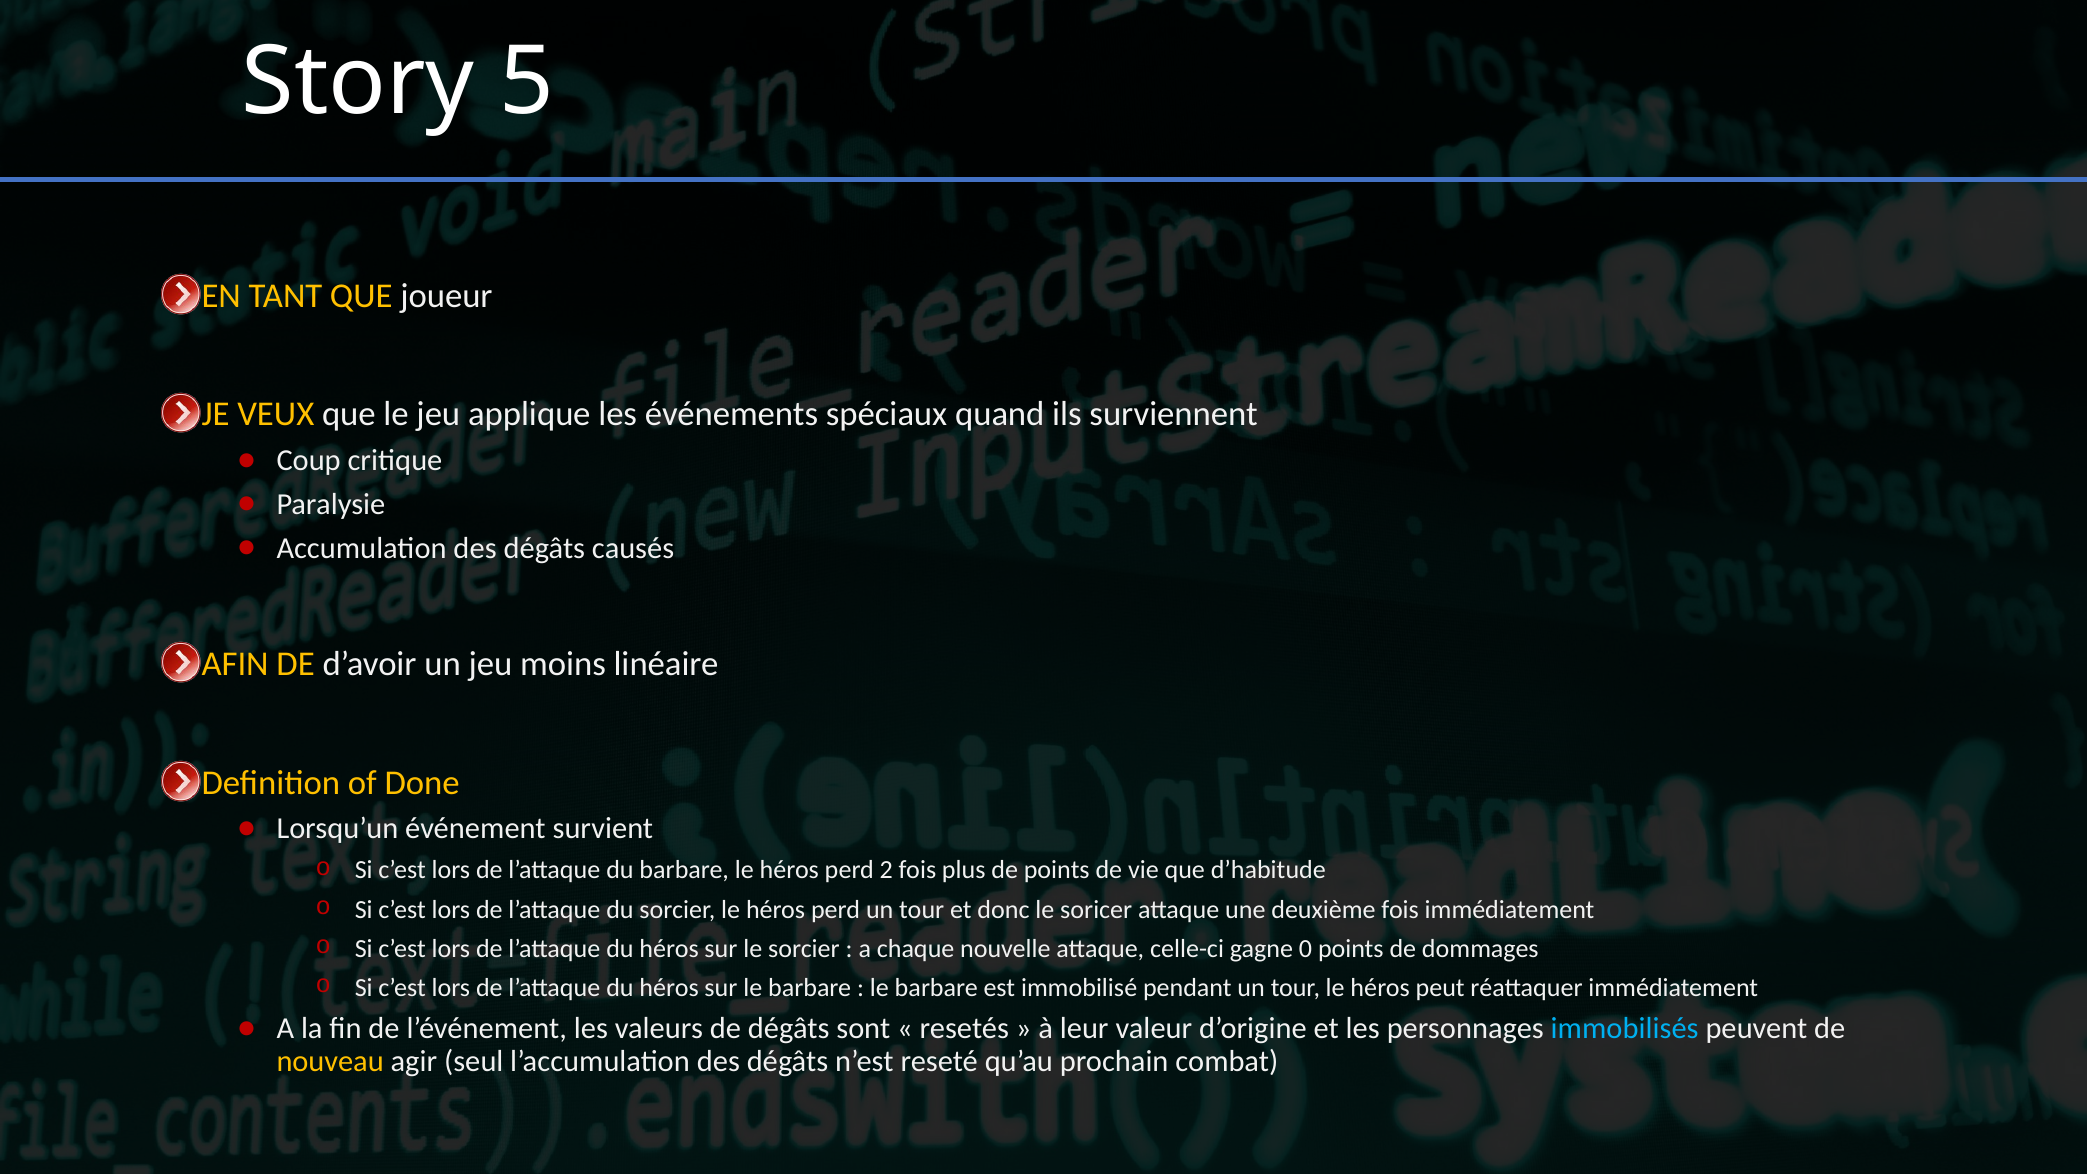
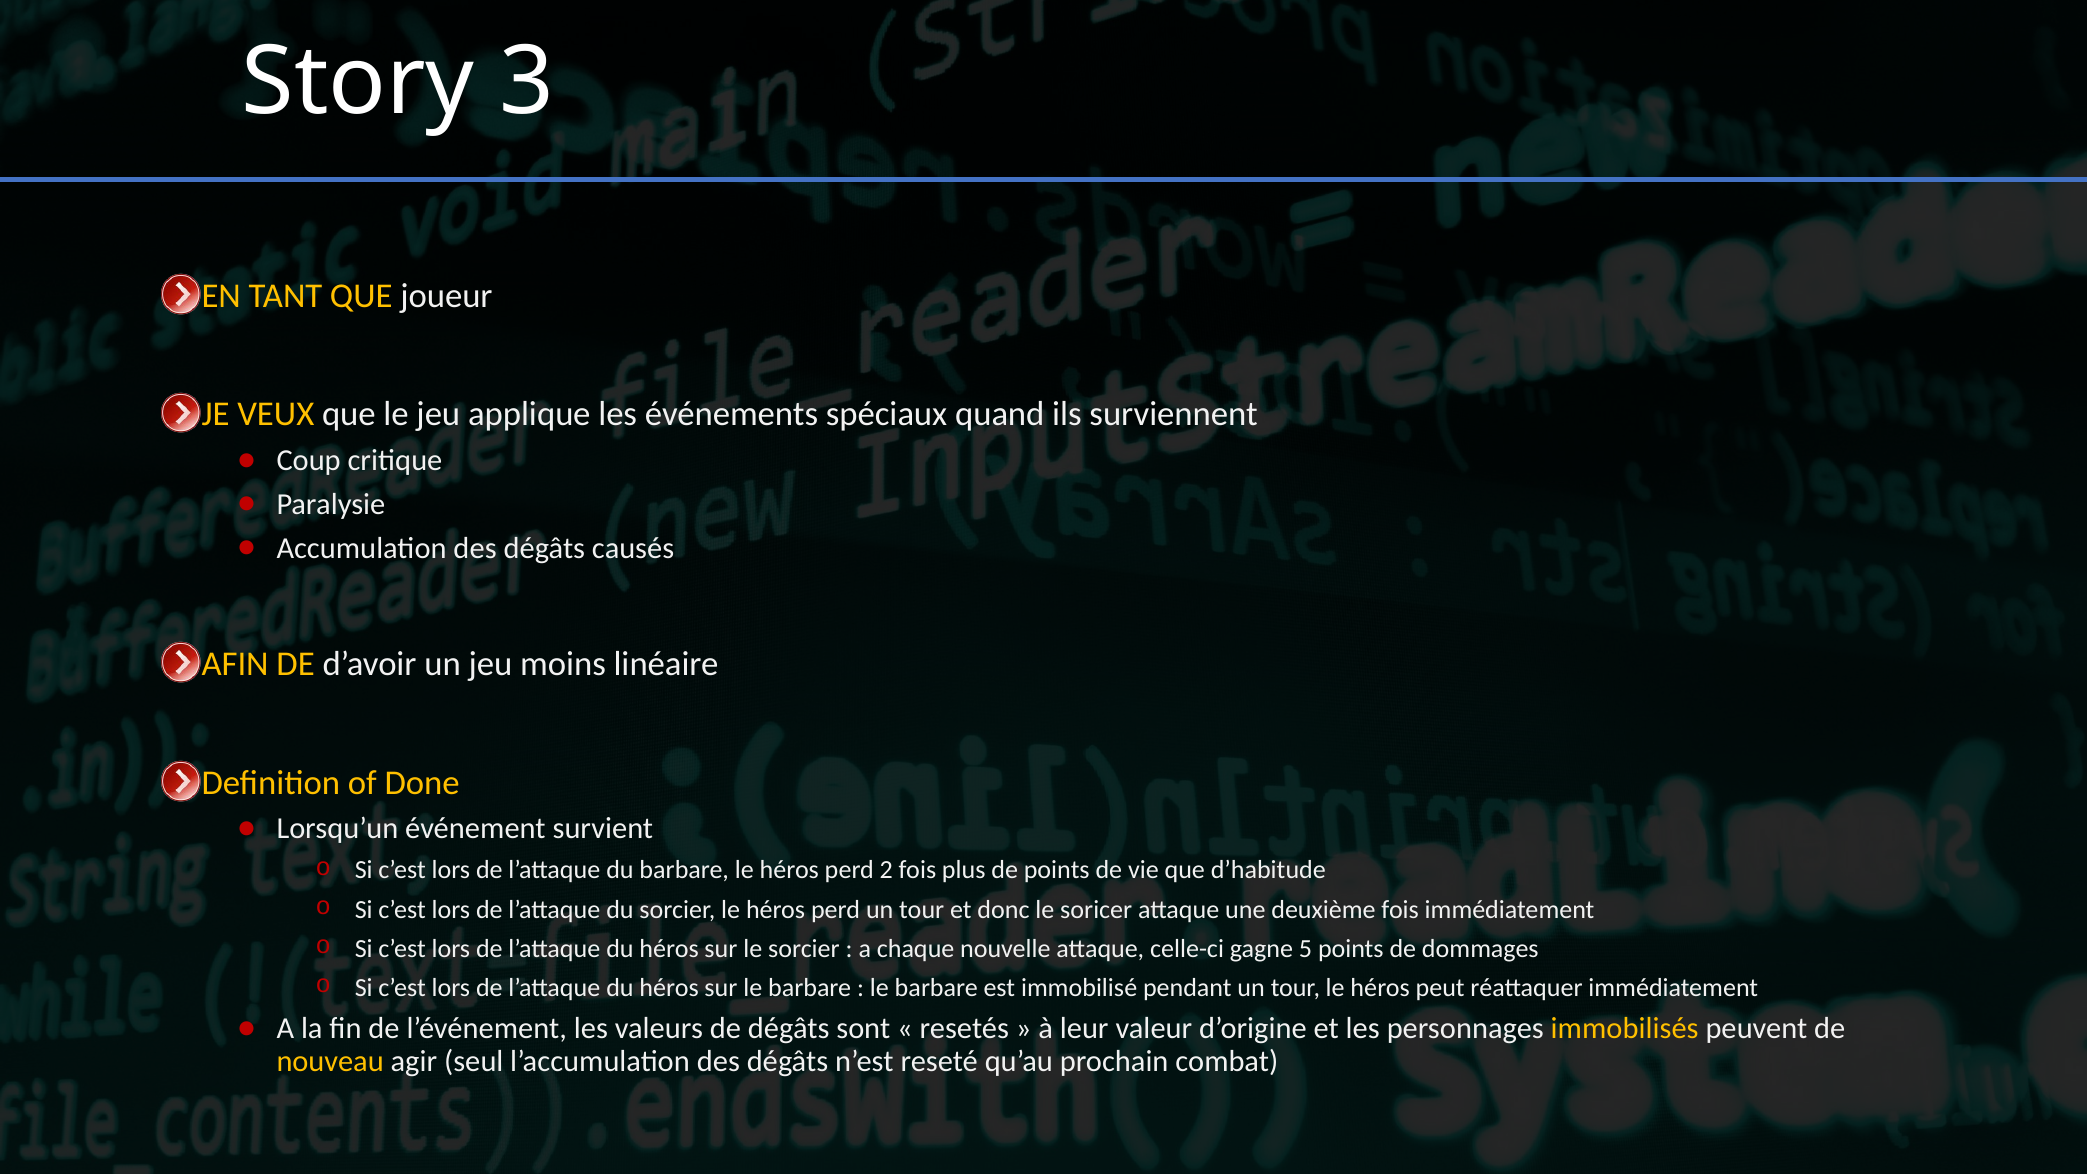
5: 5 -> 3 (527, 82)
0: 0 -> 5 (1305, 948)
immobilisés colour: light blue -> yellow (1625, 1029)
